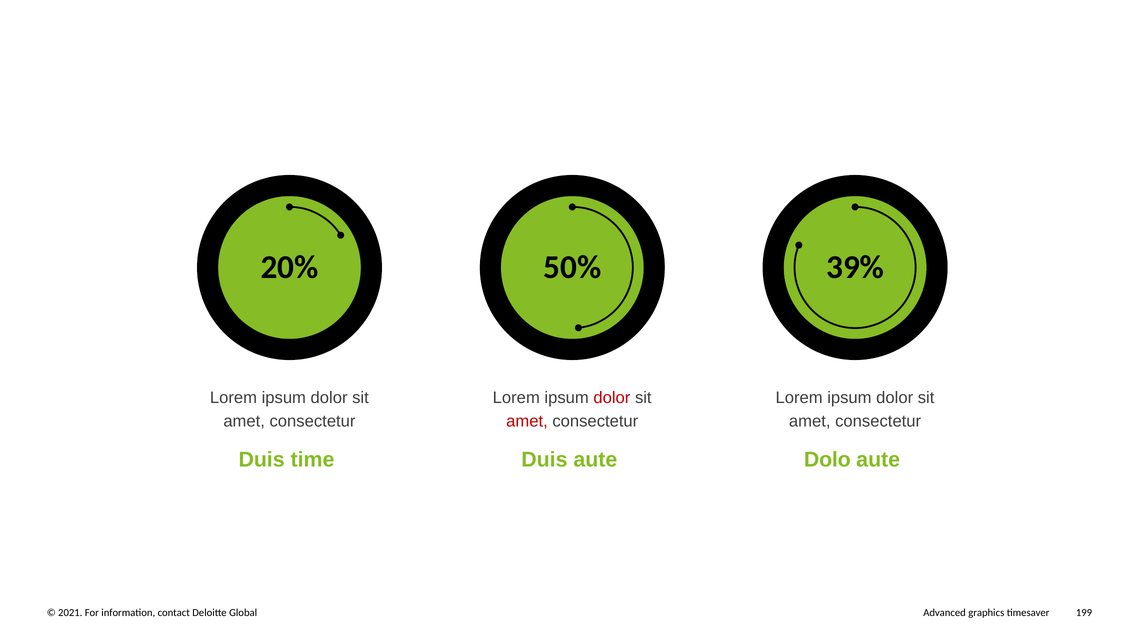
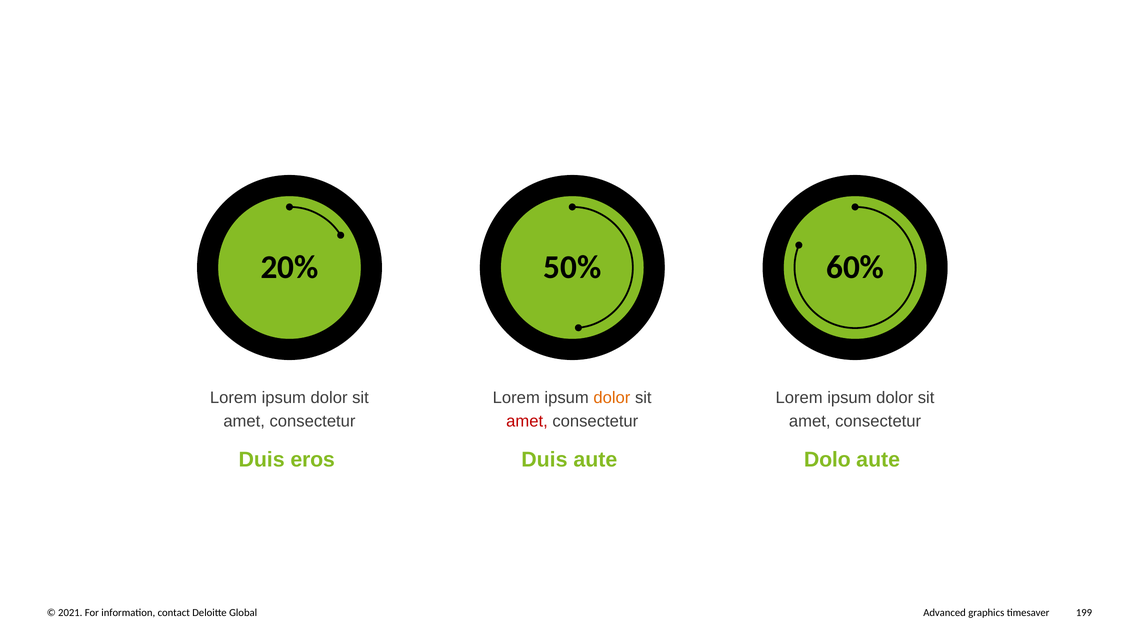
39%: 39% -> 60% (855, 267)
dolor colour: red -> orange (612, 397)
time: time -> eros (313, 459)
